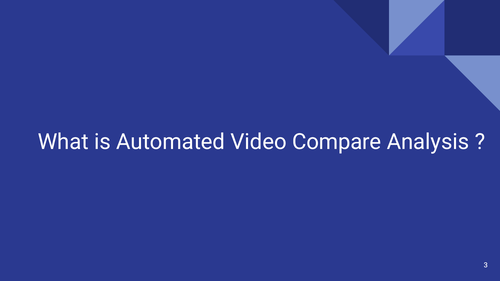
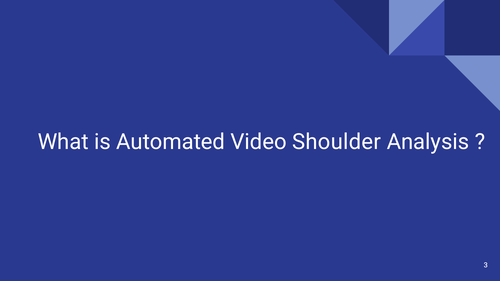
Compare: Compare -> Shoulder (337, 142)
